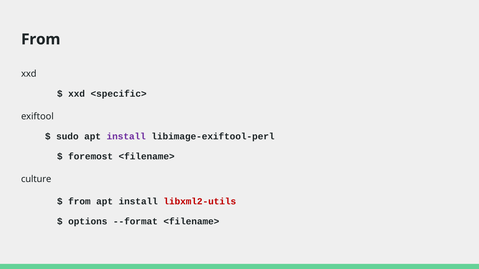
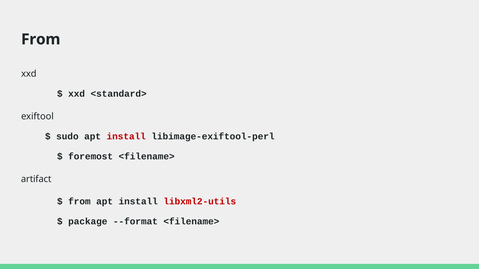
<specific>: <specific> -> <standard> (119, 94)
install colour: purple -> red (126, 137)
culture: culture -> artifact (36, 179)
options: options -> package (88, 222)
